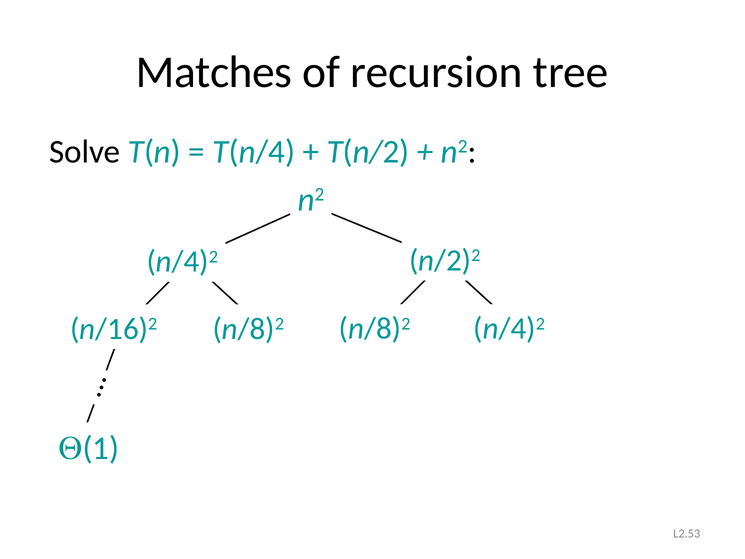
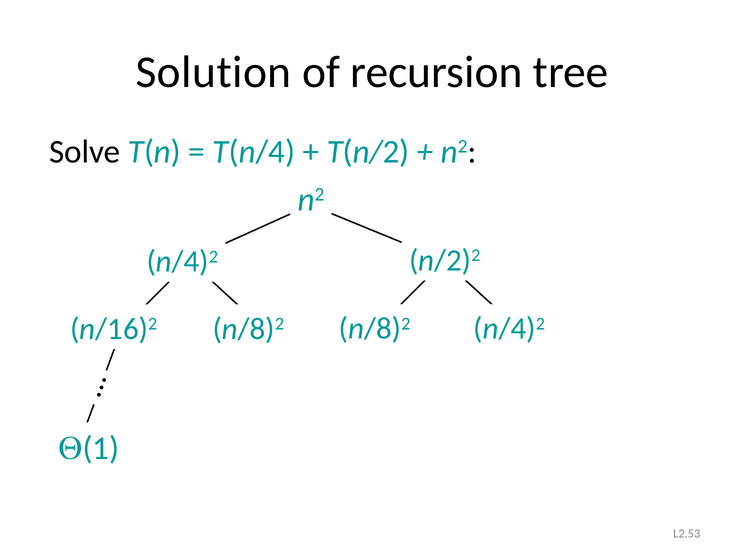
Matches: Matches -> Solution (214, 72)
